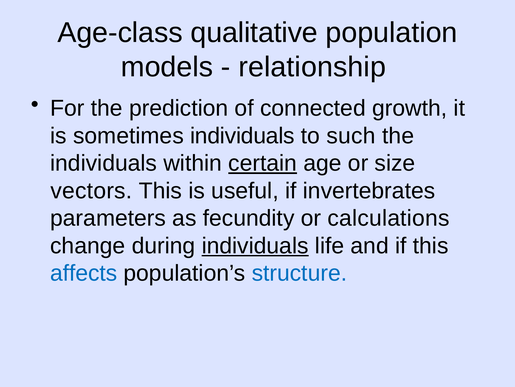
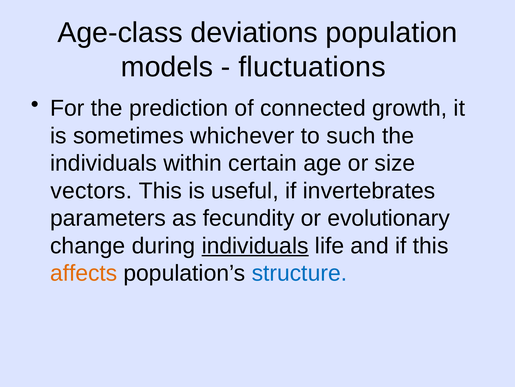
qualitative: qualitative -> deviations (254, 32)
relationship: relationship -> fluctuations (312, 67)
sometimes individuals: individuals -> whichever (242, 136)
certain underline: present -> none (263, 163)
calculations: calculations -> evolutionary (389, 218)
affects colour: blue -> orange (84, 273)
